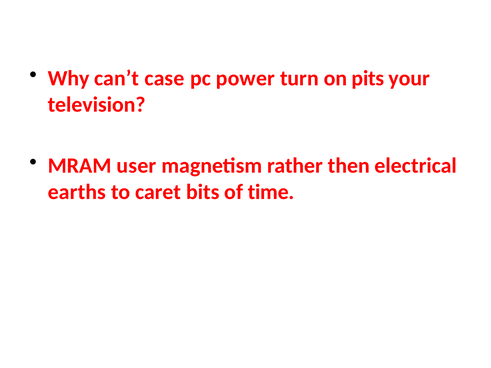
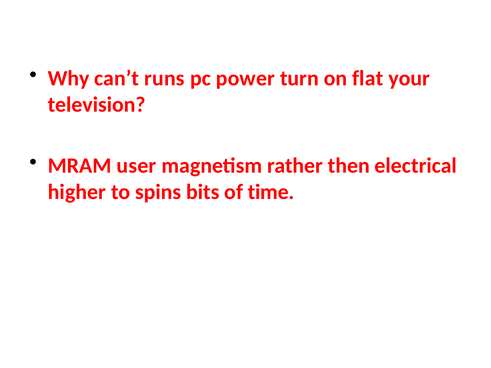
case: case -> runs (164, 78)
pits: pits -> flat (368, 78)
earths: earths -> higher (77, 192)
caret: caret -> spins (158, 192)
